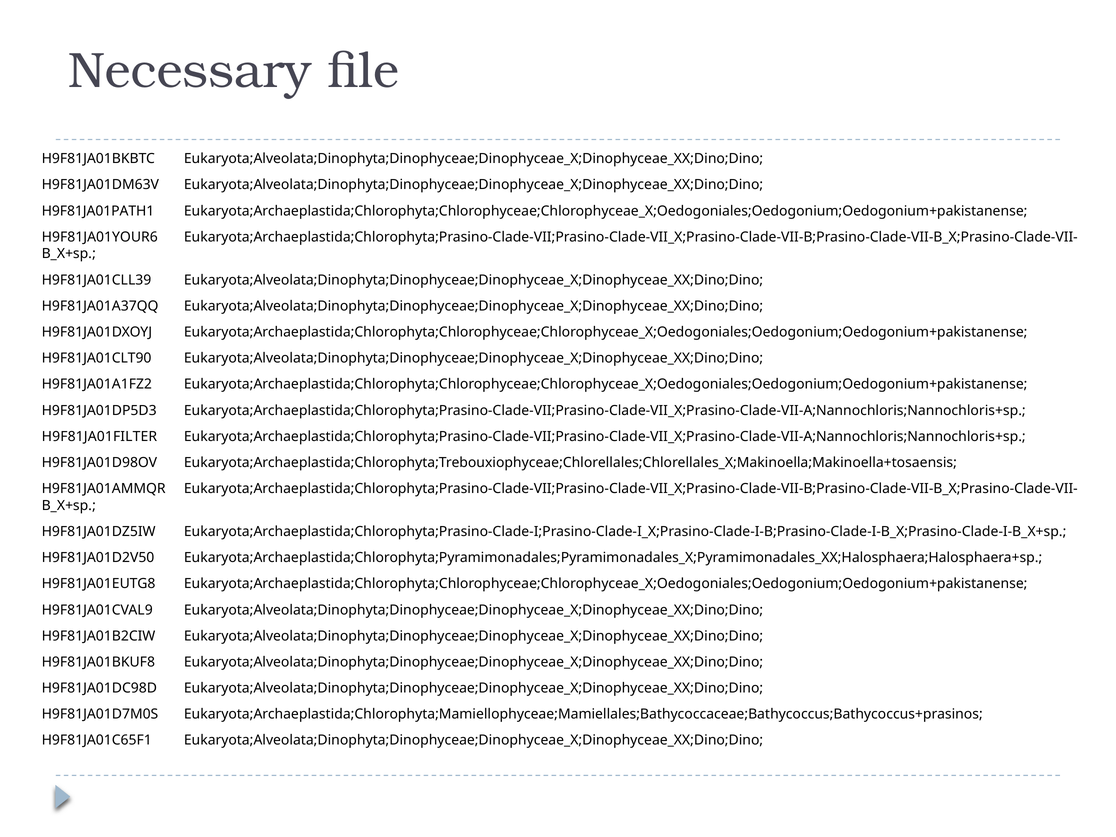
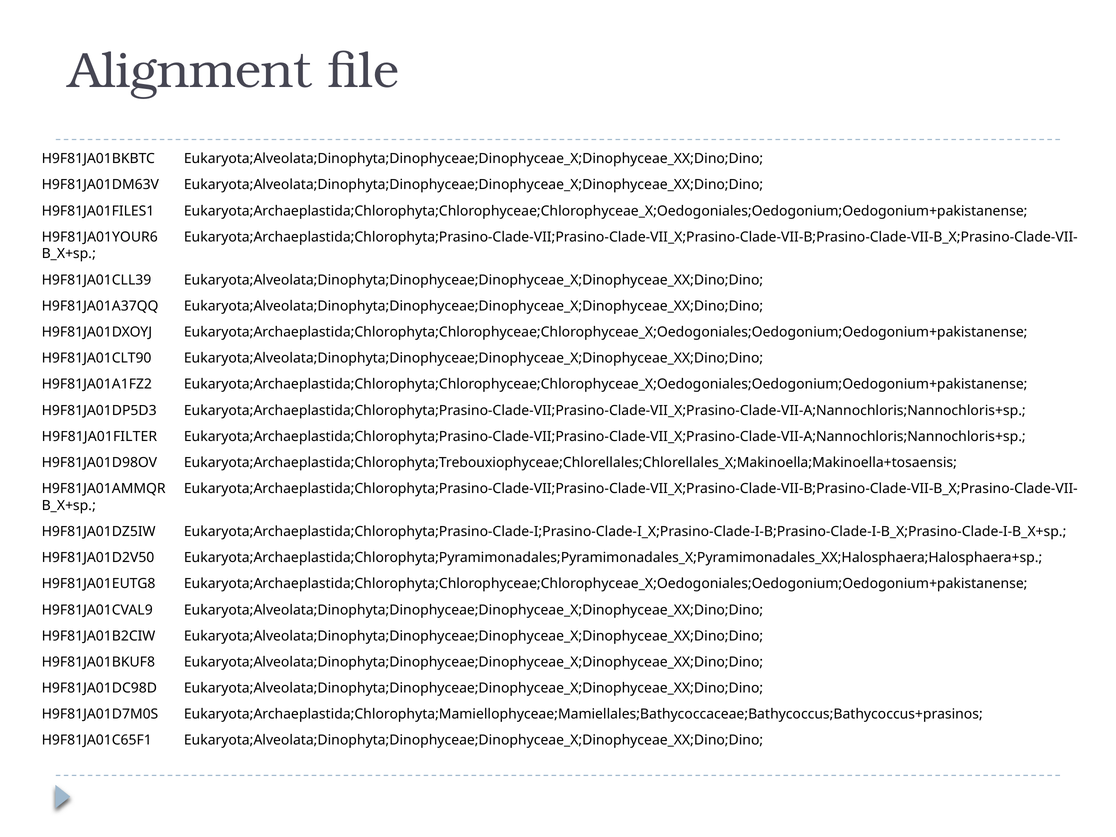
Necessary: Necessary -> Alignment (190, 71)
H9F81JA01PATH1: H9F81JA01PATH1 -> H9F81JA01FILES1 (98, 211)
